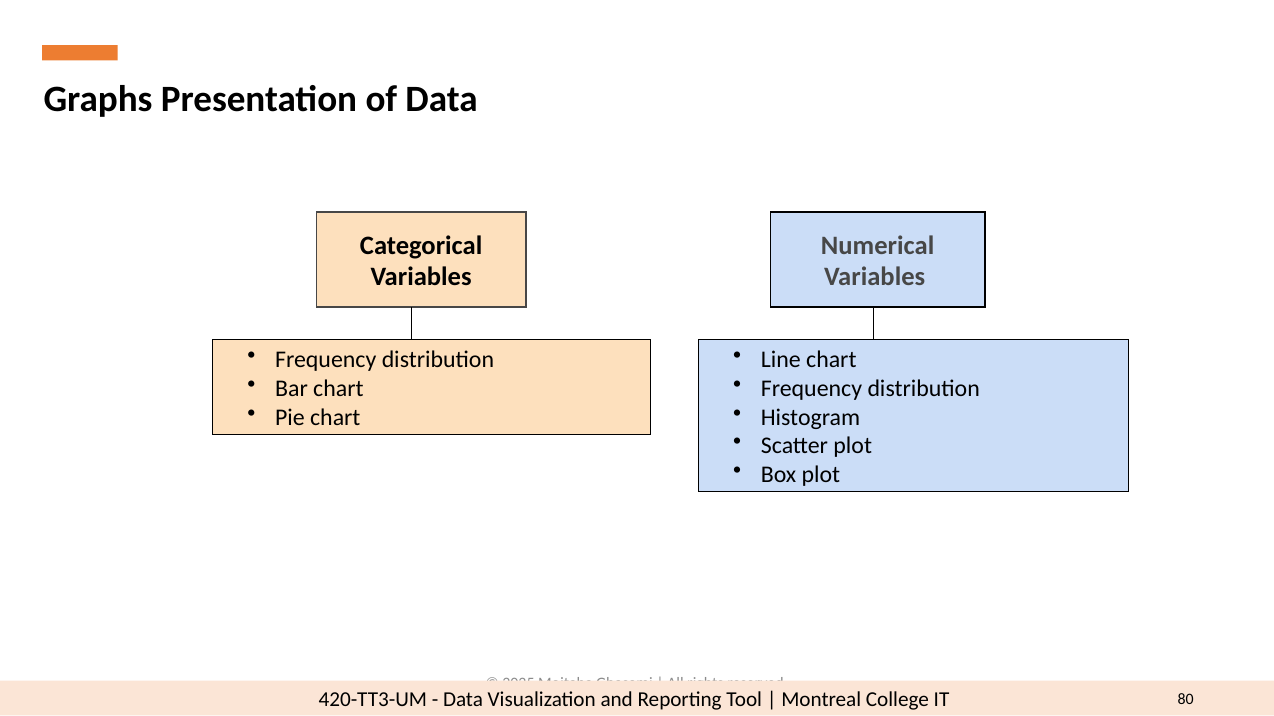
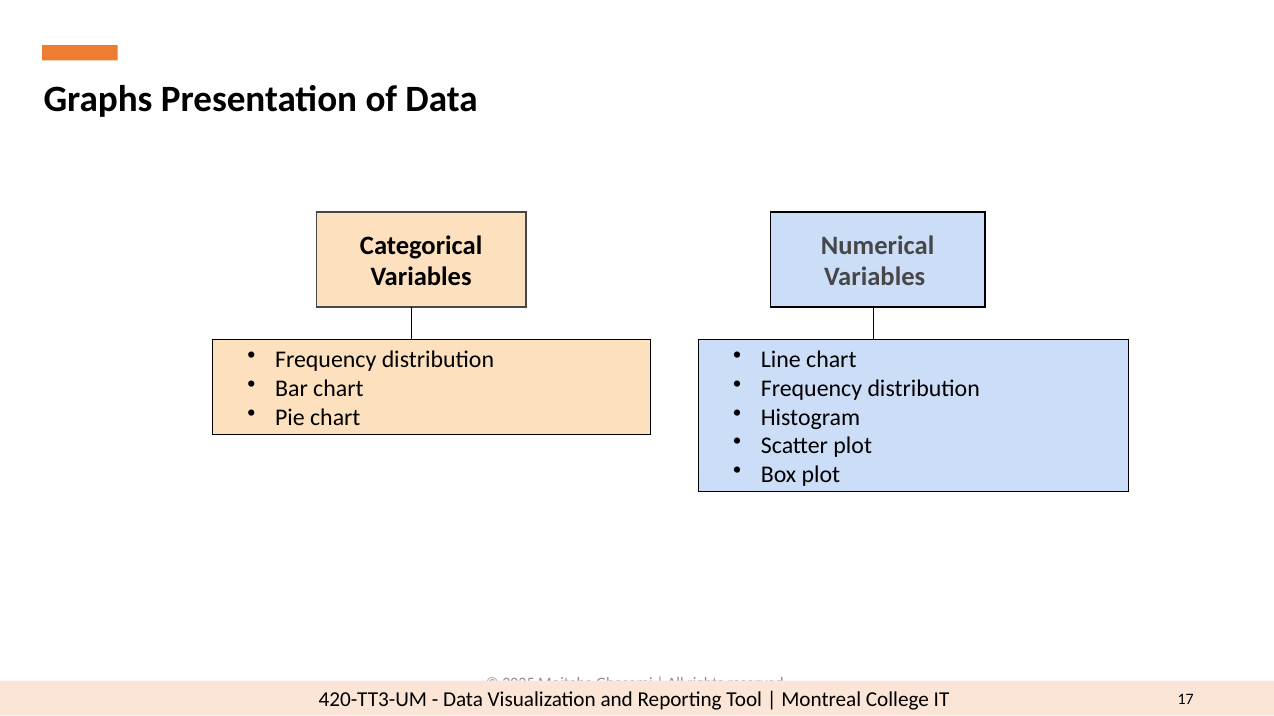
80: 80 -> 17 (1186, 700)
